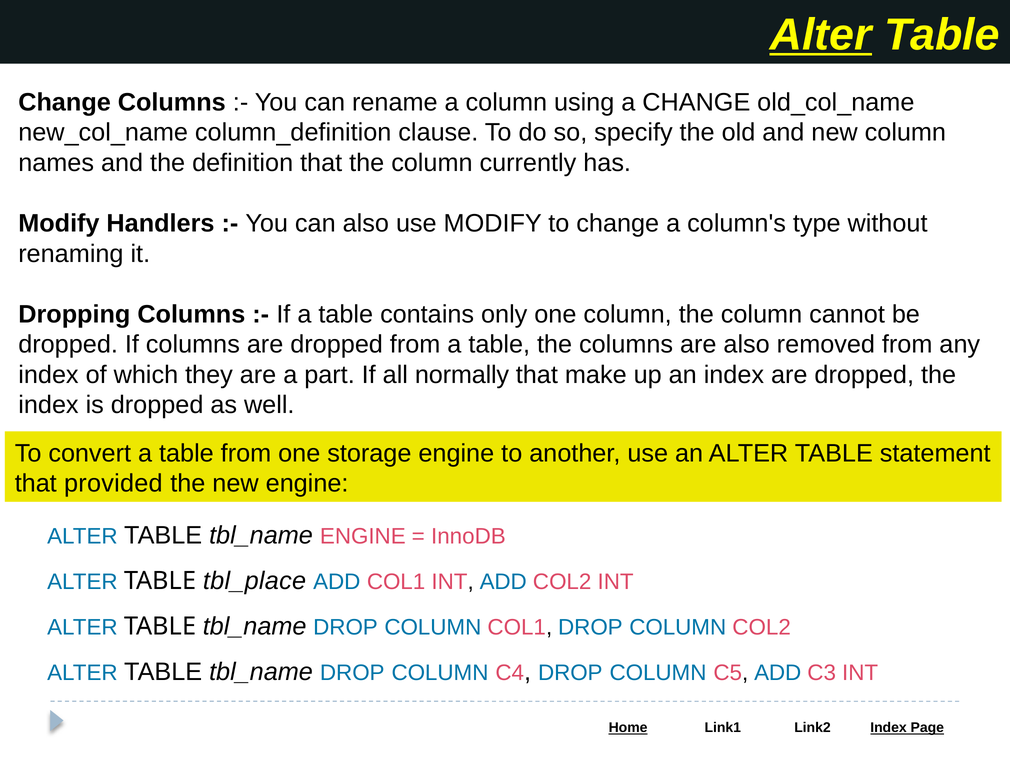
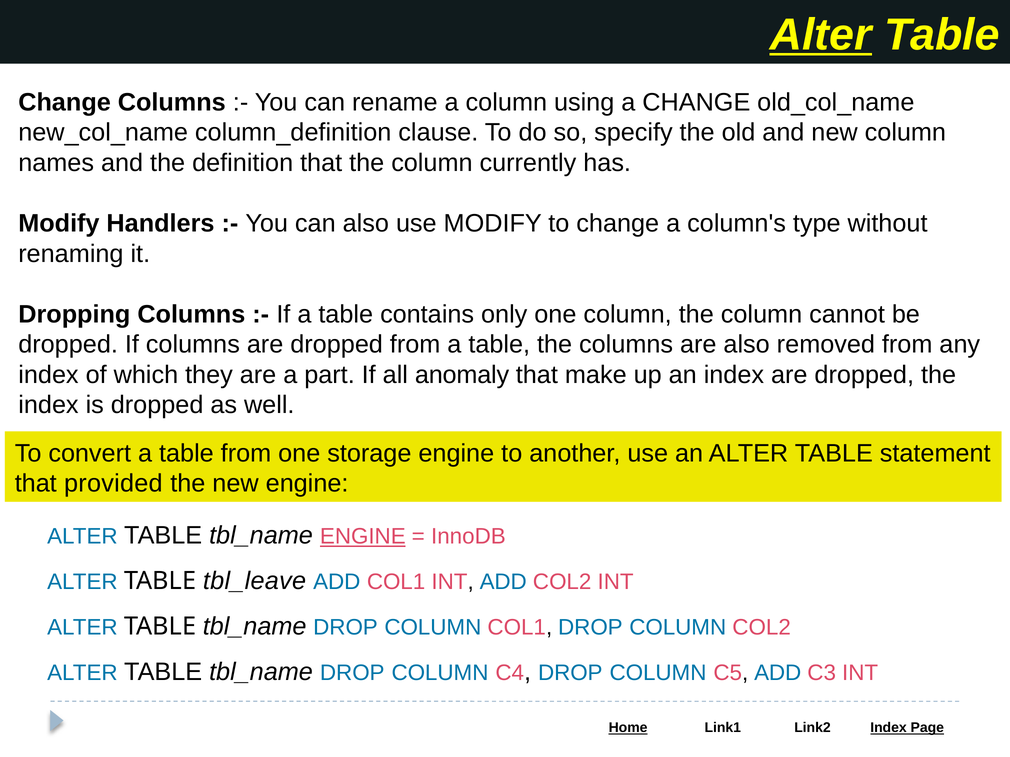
normally: normally -> anomaly (462, 375)
ENGINE underline: none -> present (363, 537)
tbl_place: tbl_place -> tbl_leave (255, 581)
